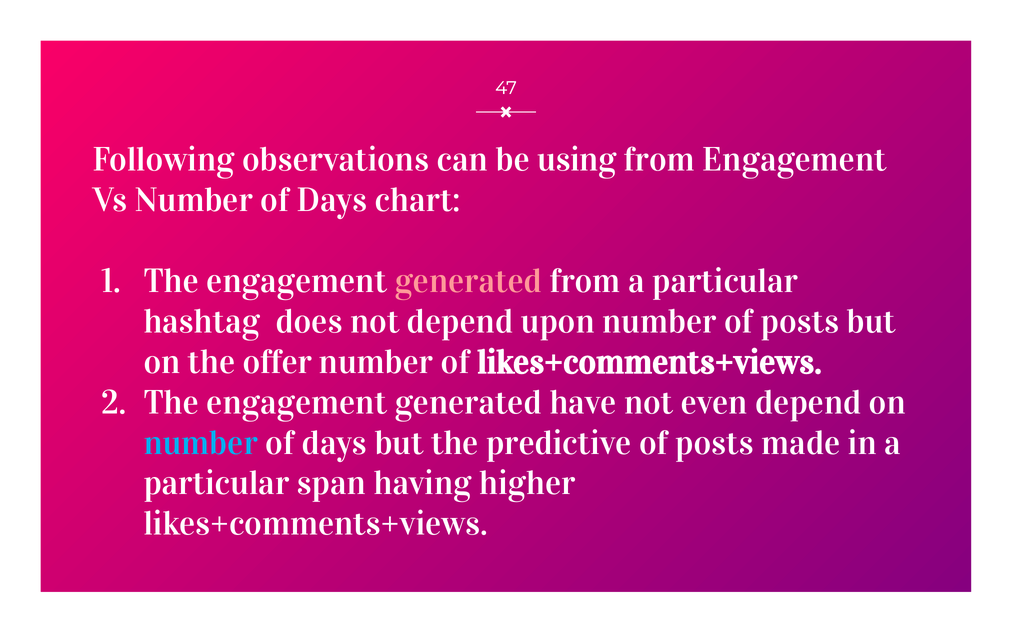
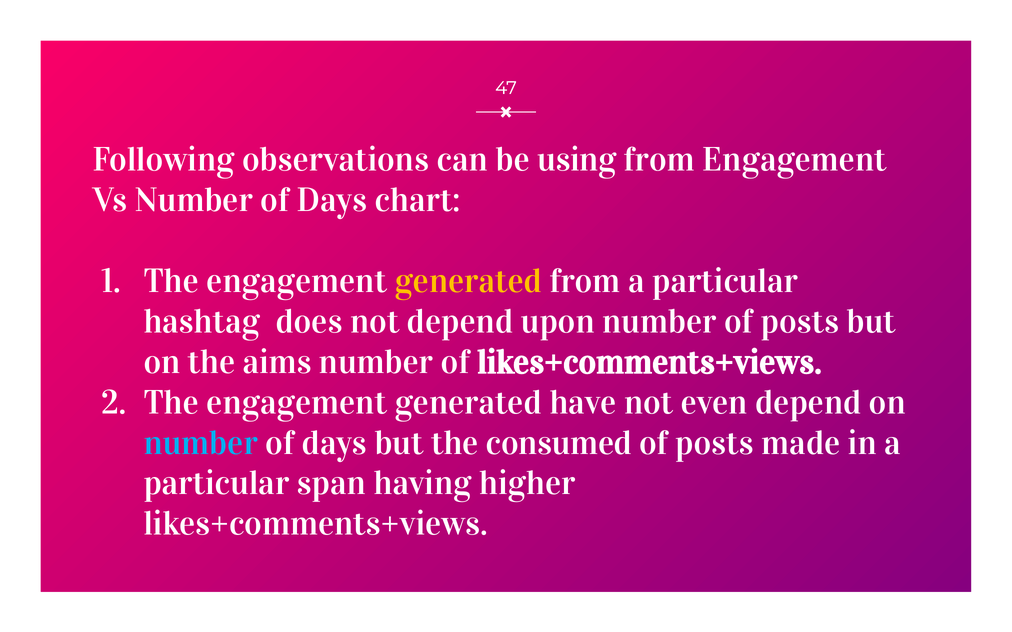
generated colour: pink -> yellow (468, 281)
offer: offer -> aims (277, 362)
predictive: predictive -> consumed (559, 443)
